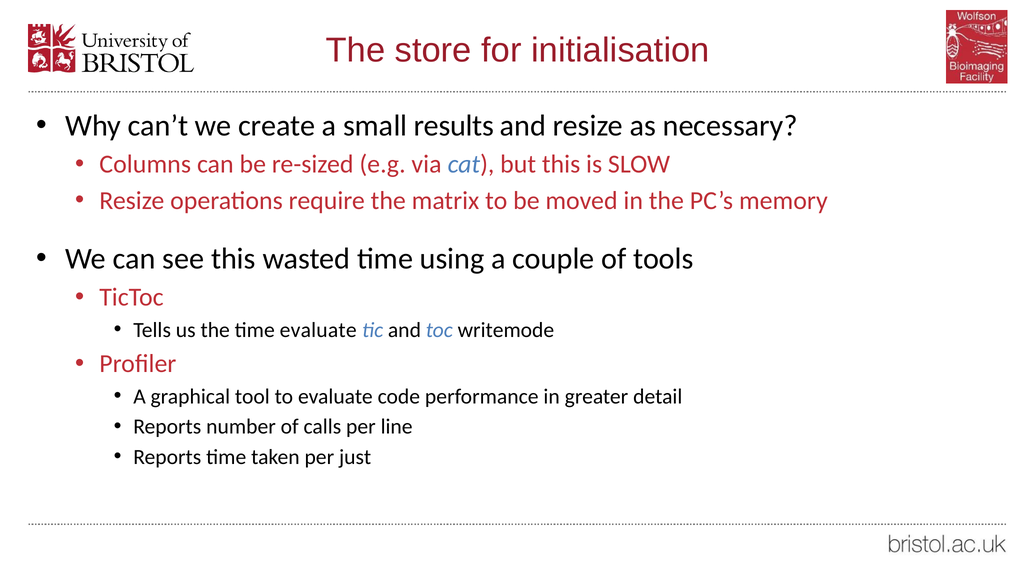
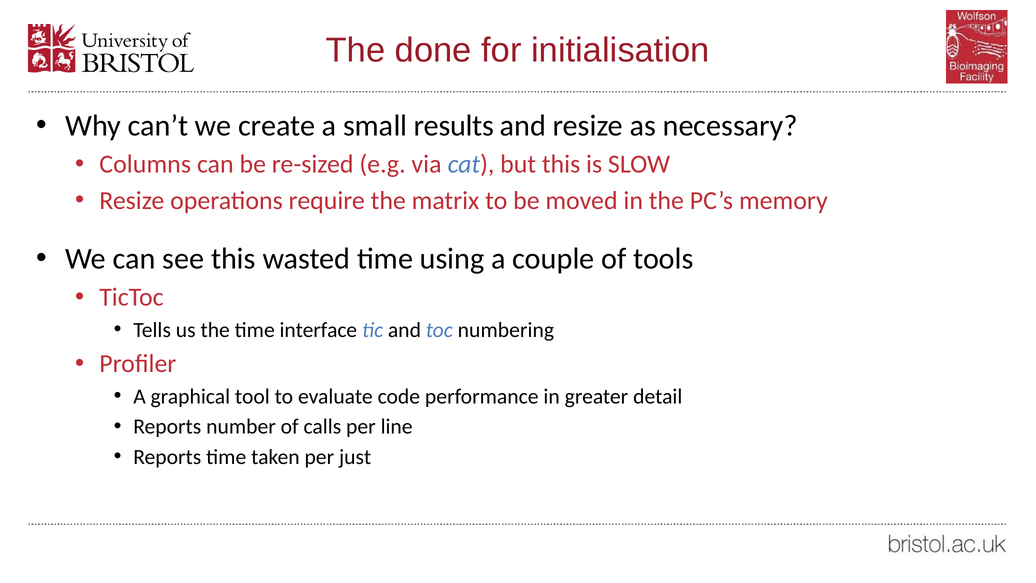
store: store -> done (433, 50)
time evaluate: evaluate -> interface (318, 330)
writemode: writemode -> numbering (506, 330)
